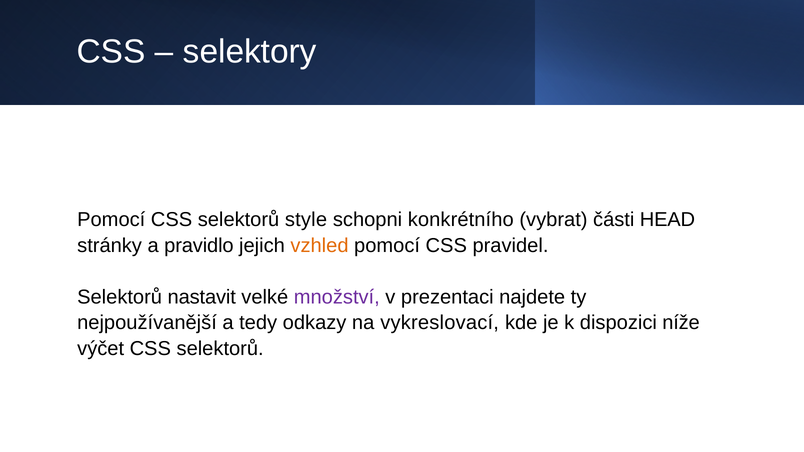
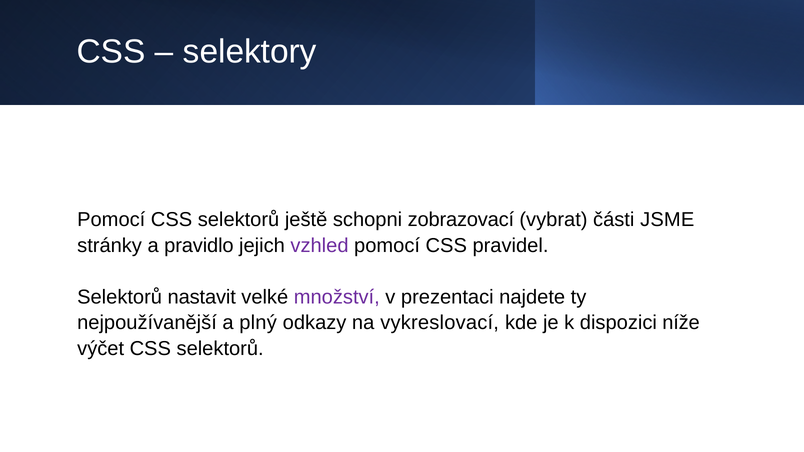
style: style -> ještě (306, 220)
konkrétního: konkrétního -> zobrazovací (461, 220)
HEAD: HEAD -> JSME (667, 220)
vzhled colour: orange -> purple (320, 246)
tedy: tedy -> plný (258, 323)
